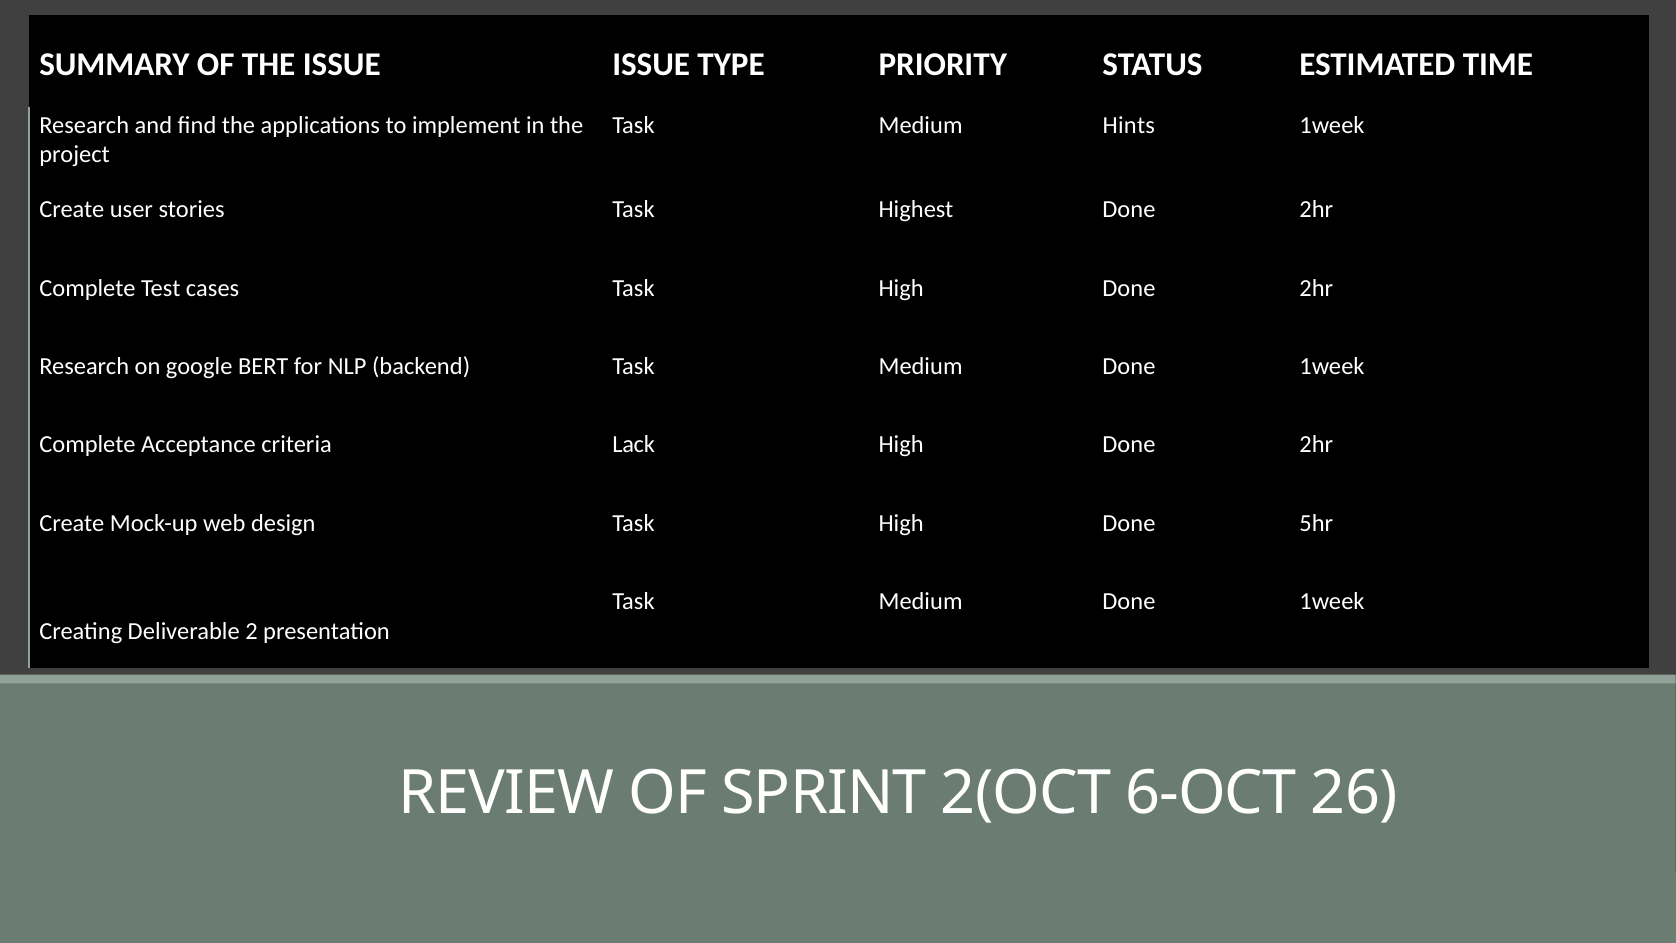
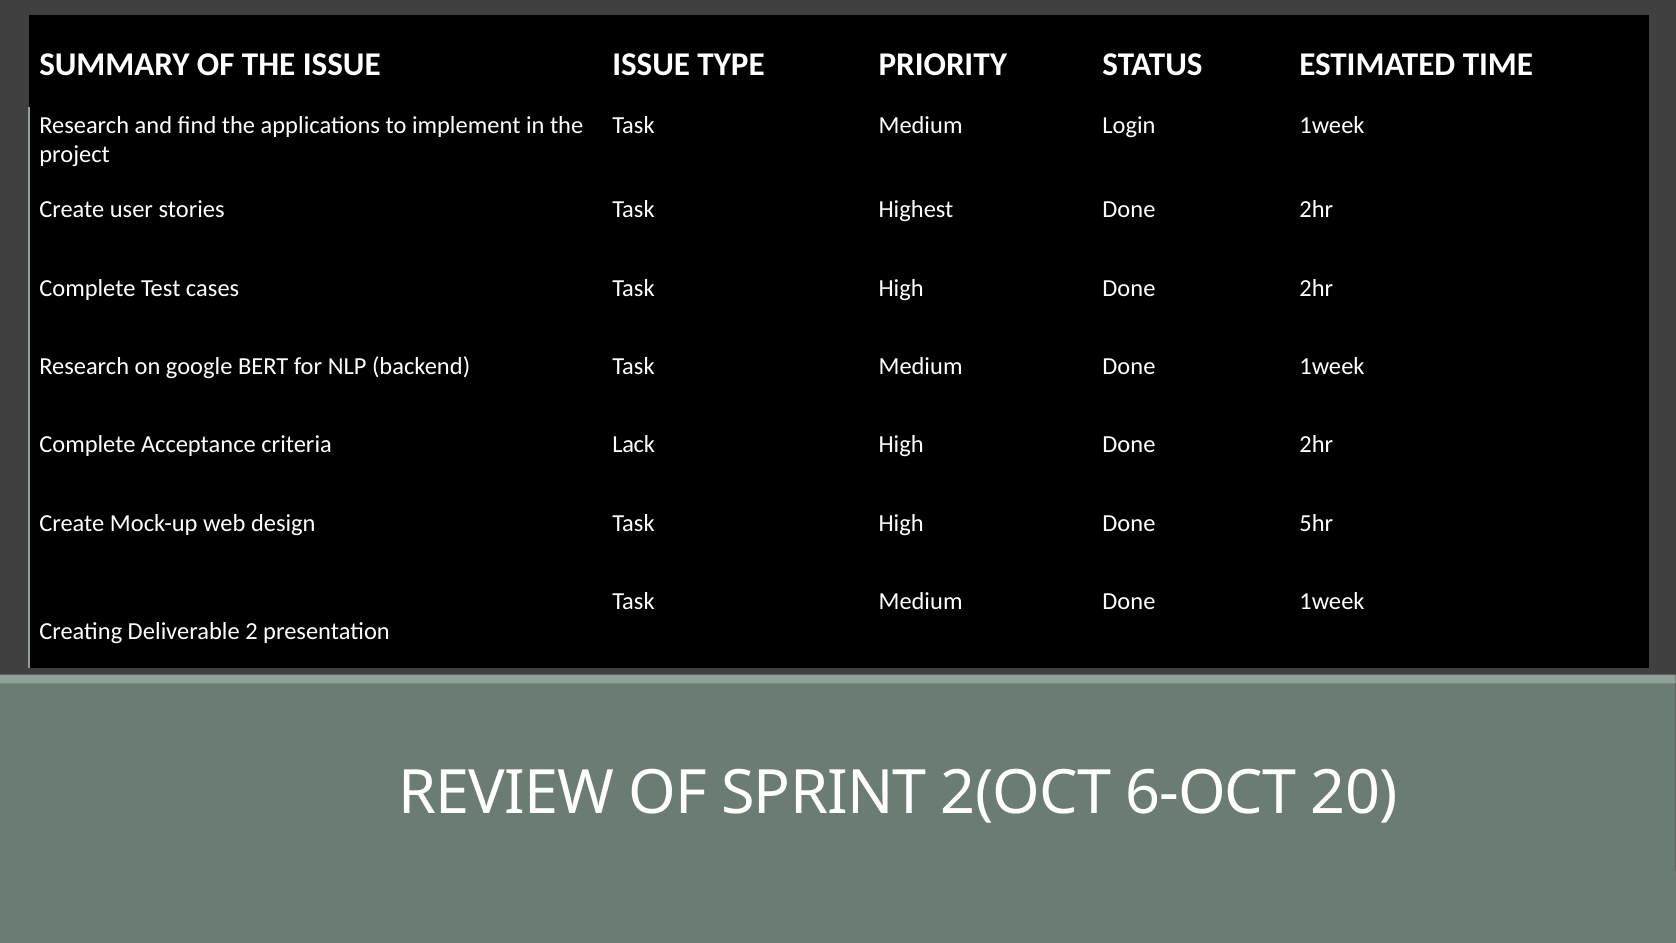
Hints: Hints -> Login (1129, 125)
26: 26 -> 20 (1355, 793)
